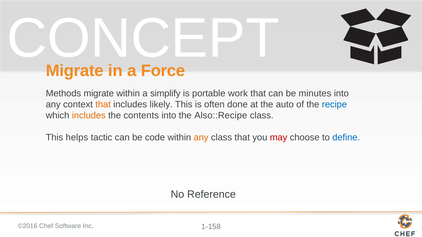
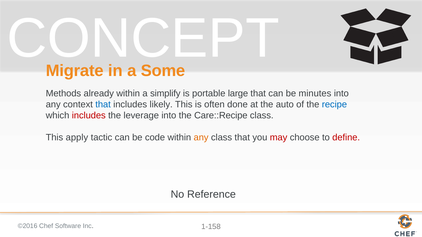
Force: Force -> Some (163, 71)
Methods migrate: migrate -> already (99, 93)
work: work -> large (238, 93)
that colour: orange -> blue (103, 105)
includes colour: orange -> red (89, 116)
contents: contents -> leverage (141, 116)
Also::Recipe: Also::Recipe -> Care::Recipe (221, 116)
helps: helps -> apply (77, 138)
define colour: blue -> red (346, 138)
